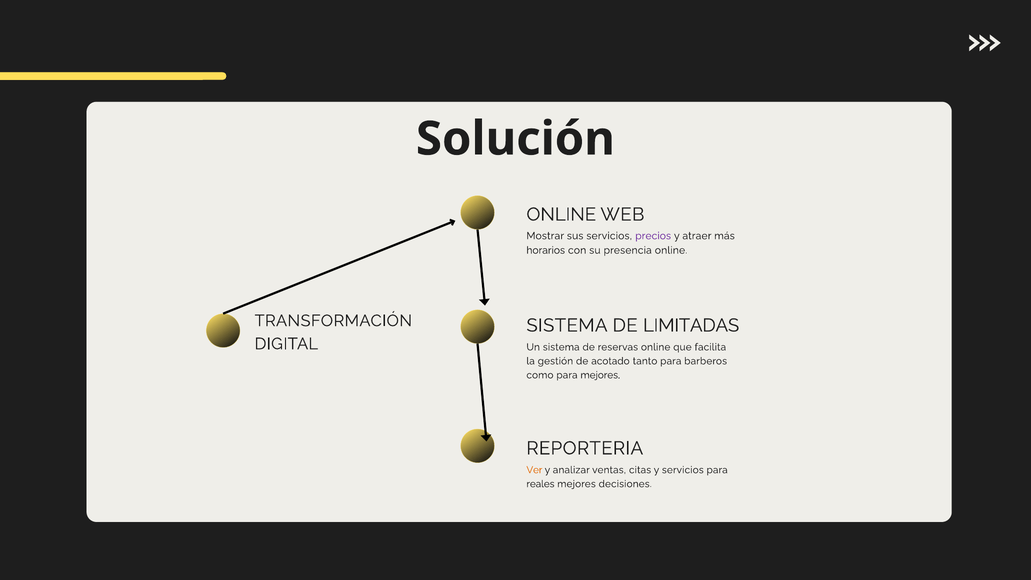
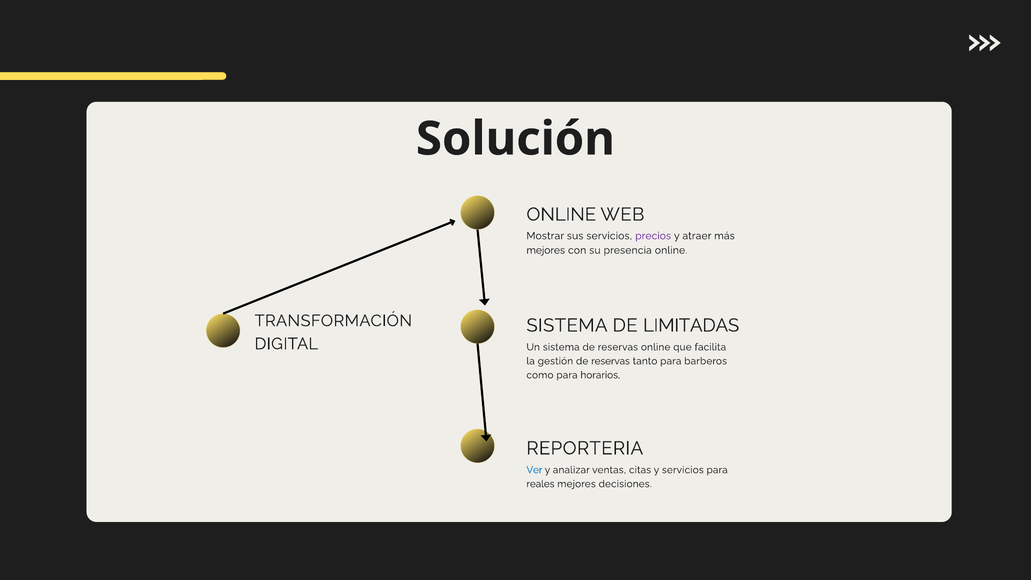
horarios: horarios -> mejores (546, 250)
gestión de acotado: acotado -> reservas (611, 361)
para mejores: mejores -> horarios (600, 375)
Ver colour: orange -> blue (534, 470)
